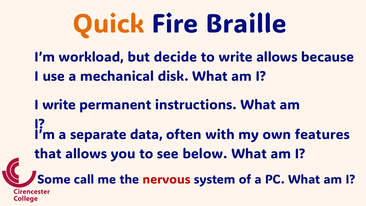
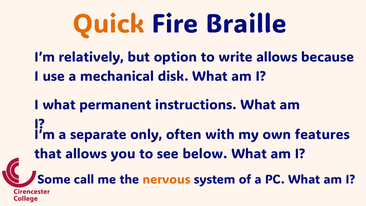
workload: workload -> relatively (91, 57)
decide: decide -> option (175, 57)
I write: write -> what (59, 105)
data: data -> only (146, 135)
nervous colour: red -> orange (167, 179)
